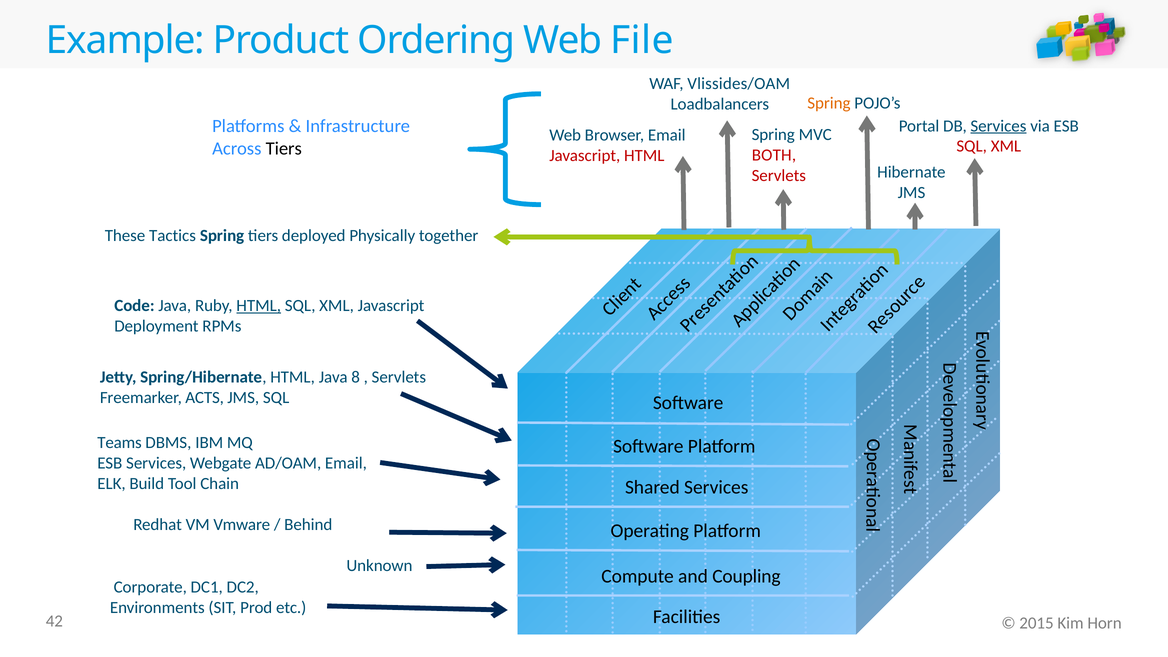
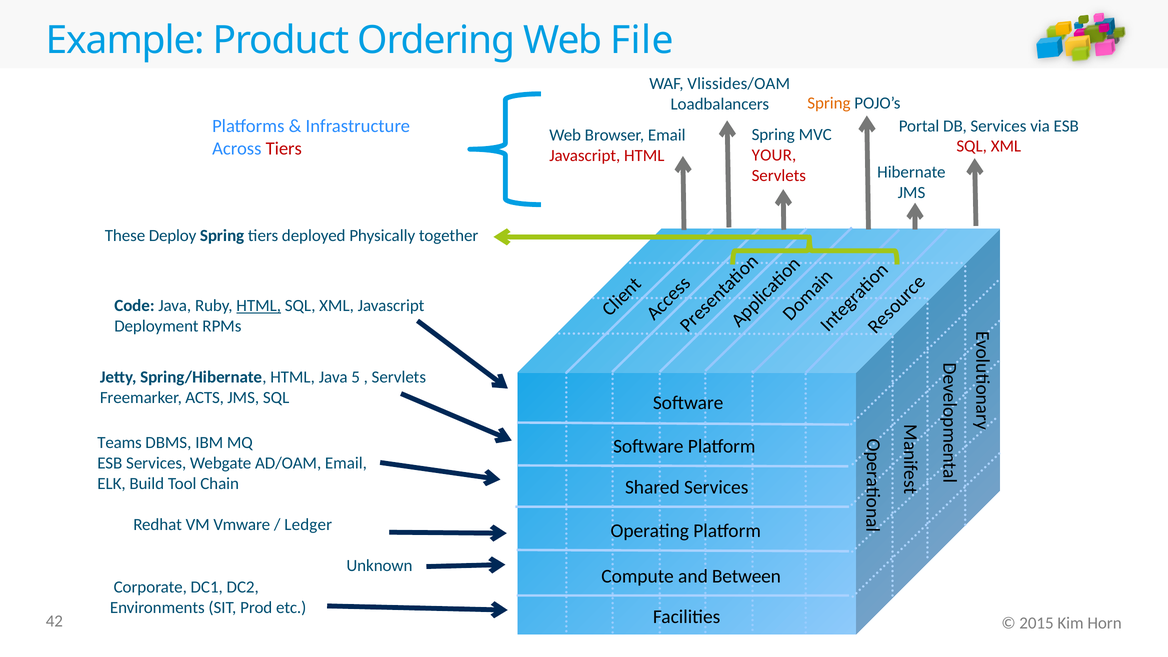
Services underline: present -> none (998, 126)
Tiers colour: black -> red (284, 149)
BOTH: BOTH -> YOUR (774, 155)
Tactics: Tactics -> Deploy (173, 236)
8: 8 -> 5 (356, 377)
Behind: Behind -> Ledger (308, 525)
Coupling: Coupling -> Between (746, 576)
